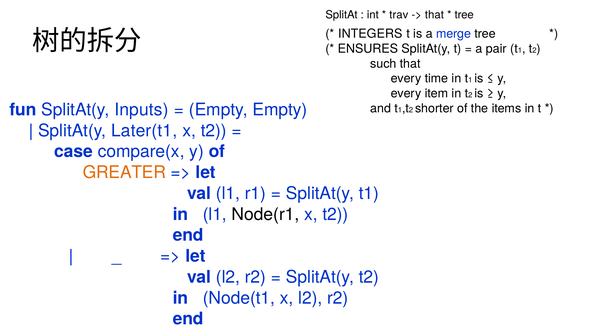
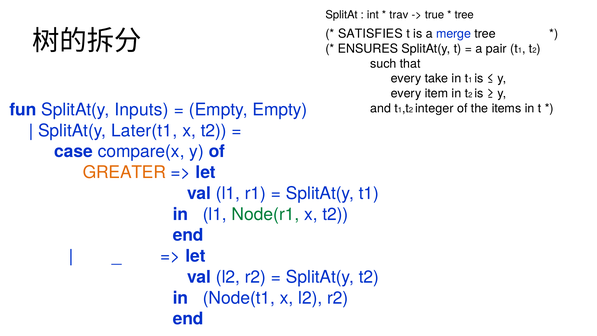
that: that -> true (434, 15)
INTEGERS: INTEGERS -> SATISFIES (370, 34)
time: time -> take (436, 78)
shorter: shorter -> integer (434, 108)
Node(r1 colour: black -> green (265, 214)
